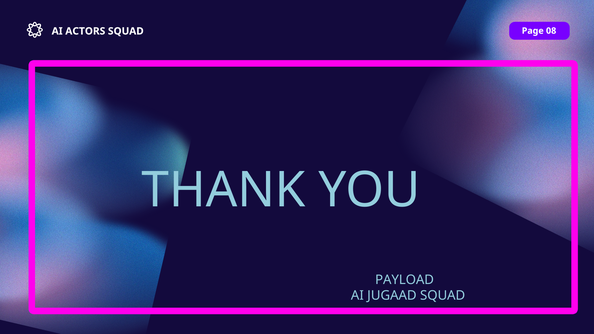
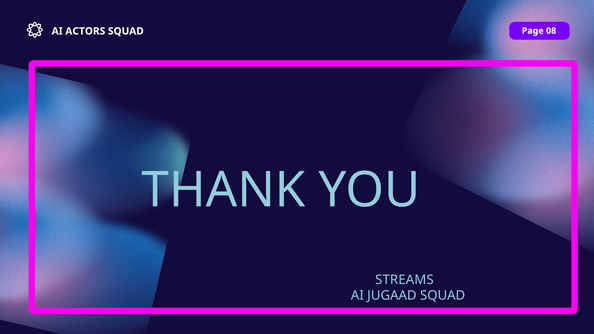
PAYLOAD: PAYLOAD -> STREAMS (404, 280)
